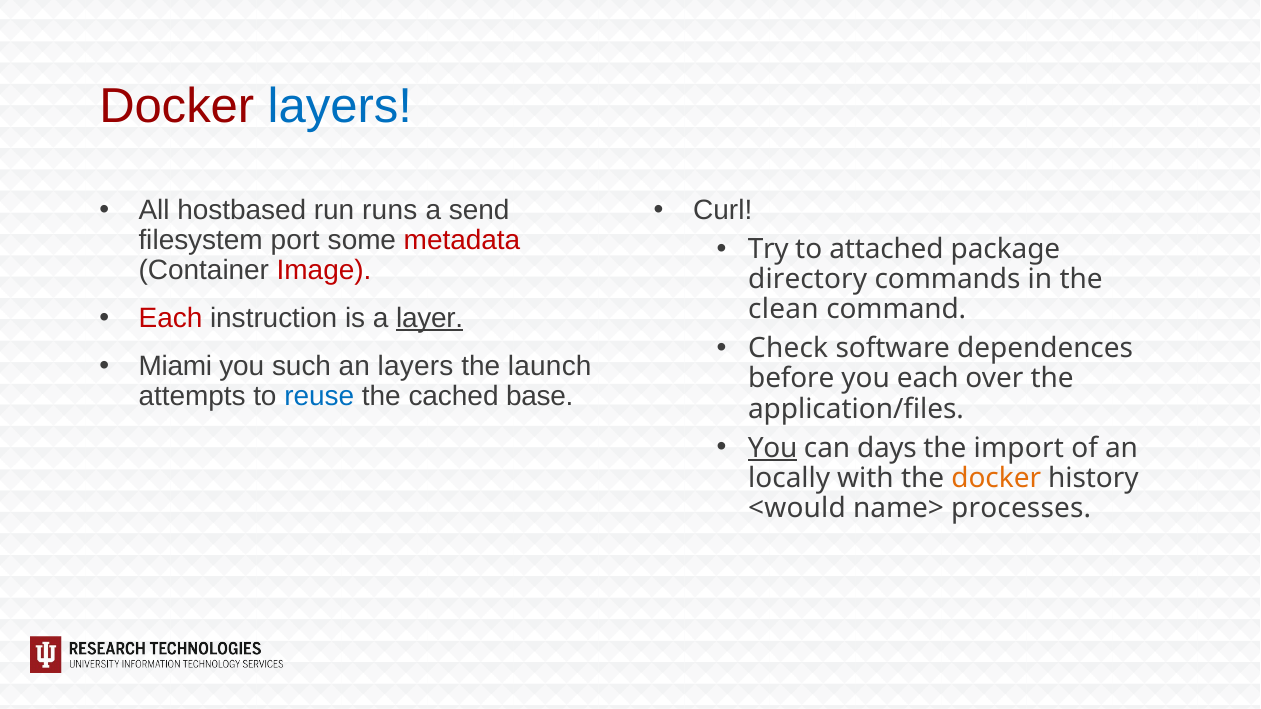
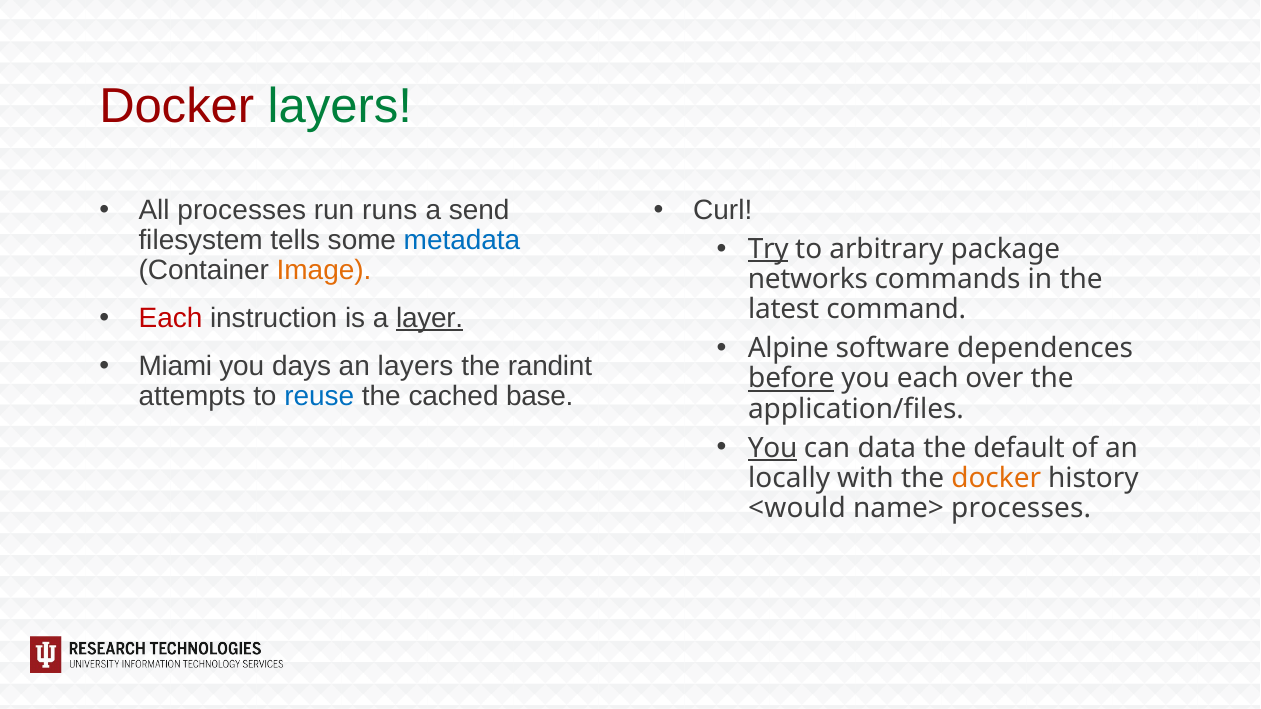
layers colour: blue -> green (340, 106)
All hostbased: hostbased -> processes (242, 210)
port: port -> tells (295, 240)
metadata colour: red -> blue (462, 240)
Try underline: none -> present (768, 249)
attached: attached -> arbitrary (886, 249)
Image colour: red -> orange (324, 271)
directory: directory -> networks (808, 279)
clean: clean -> latest (784, 310)
Check: Check -> Alpine (788, 349)
such: such -> days (302, 366)
launch: launch -> randint (550, 366)
before underline: none -> present (791, 379)
days: days -> data (887, 448)
import: import -> default (1019, 448)
